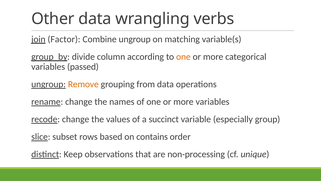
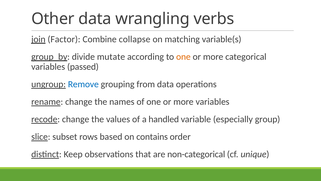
Combine ungroup: ungroup -> collapse (135, 39)
column: column -> mutate (111, 57)
Remove colour: orange -> blue (83, 84)
succinct: succinct -> handled (164, 119)
non-processing: non-processing -> non-categorical (196, 154)
